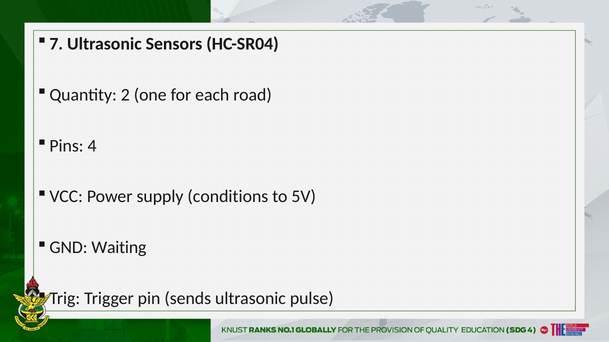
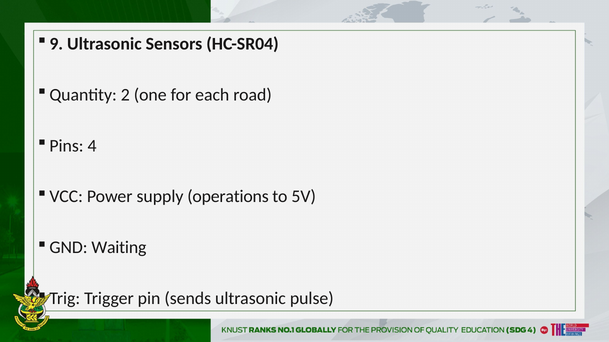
7: 7 -> 9 (56, 44)
conditions: conditions -> operations (228, 197)
